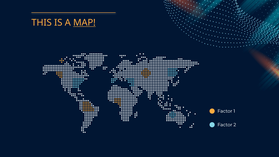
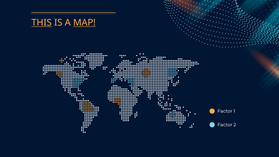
THIS underline: none -> present (42, 23)
